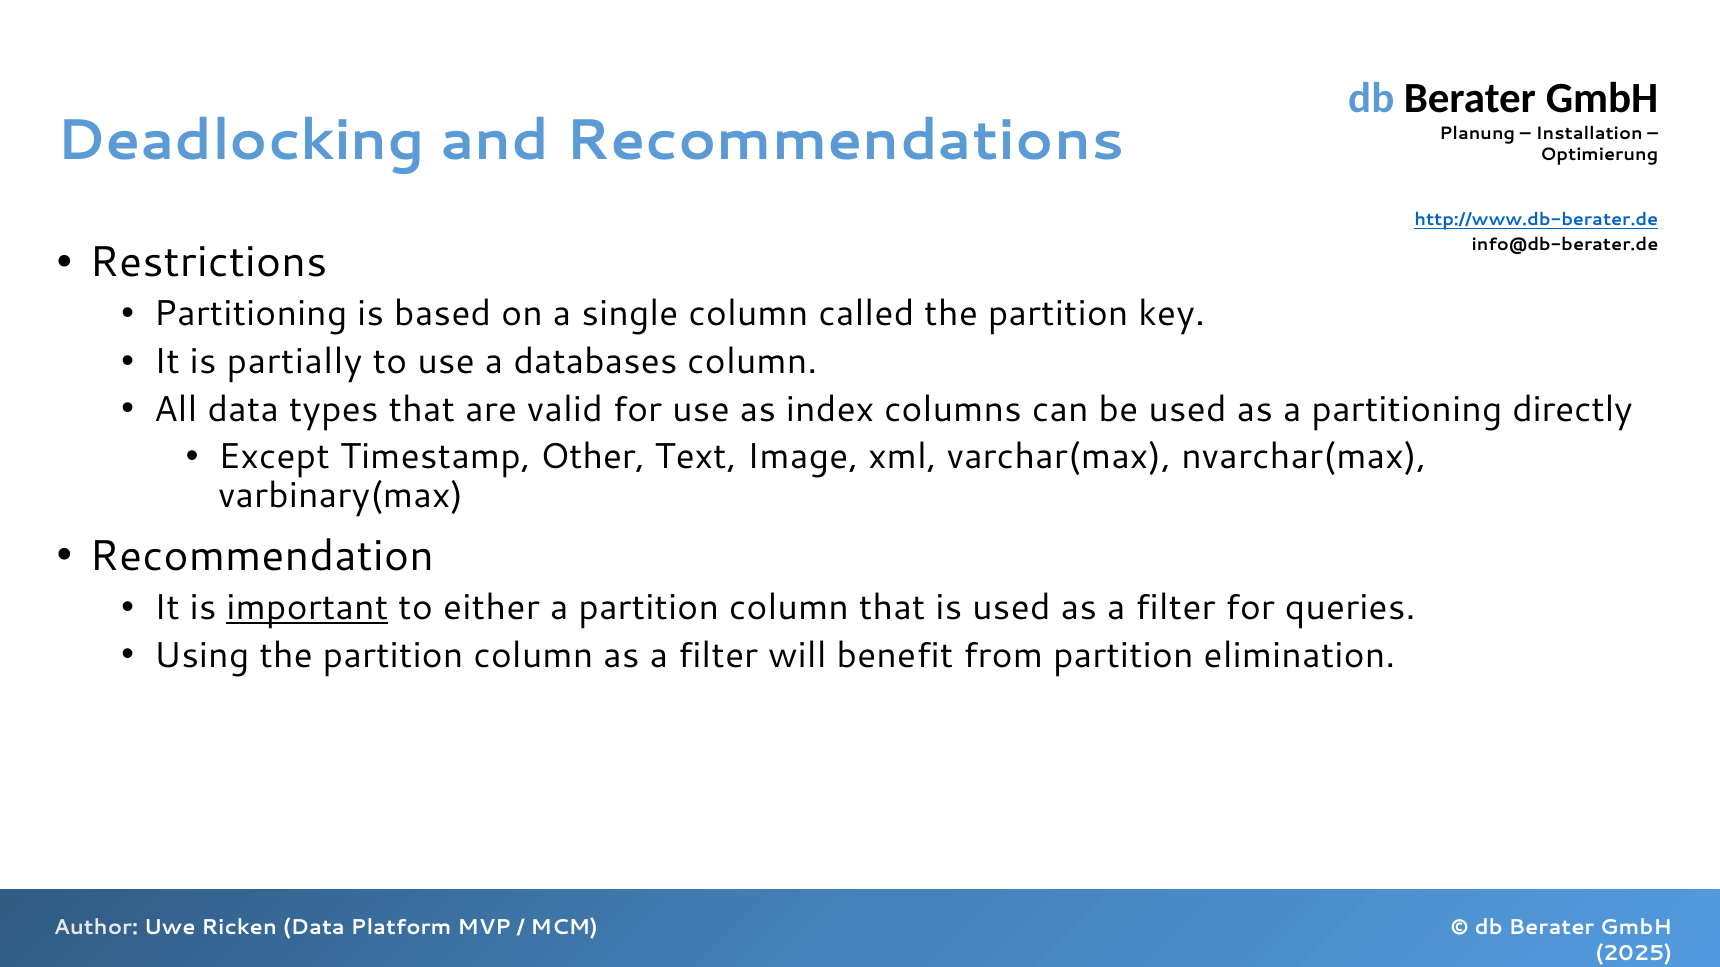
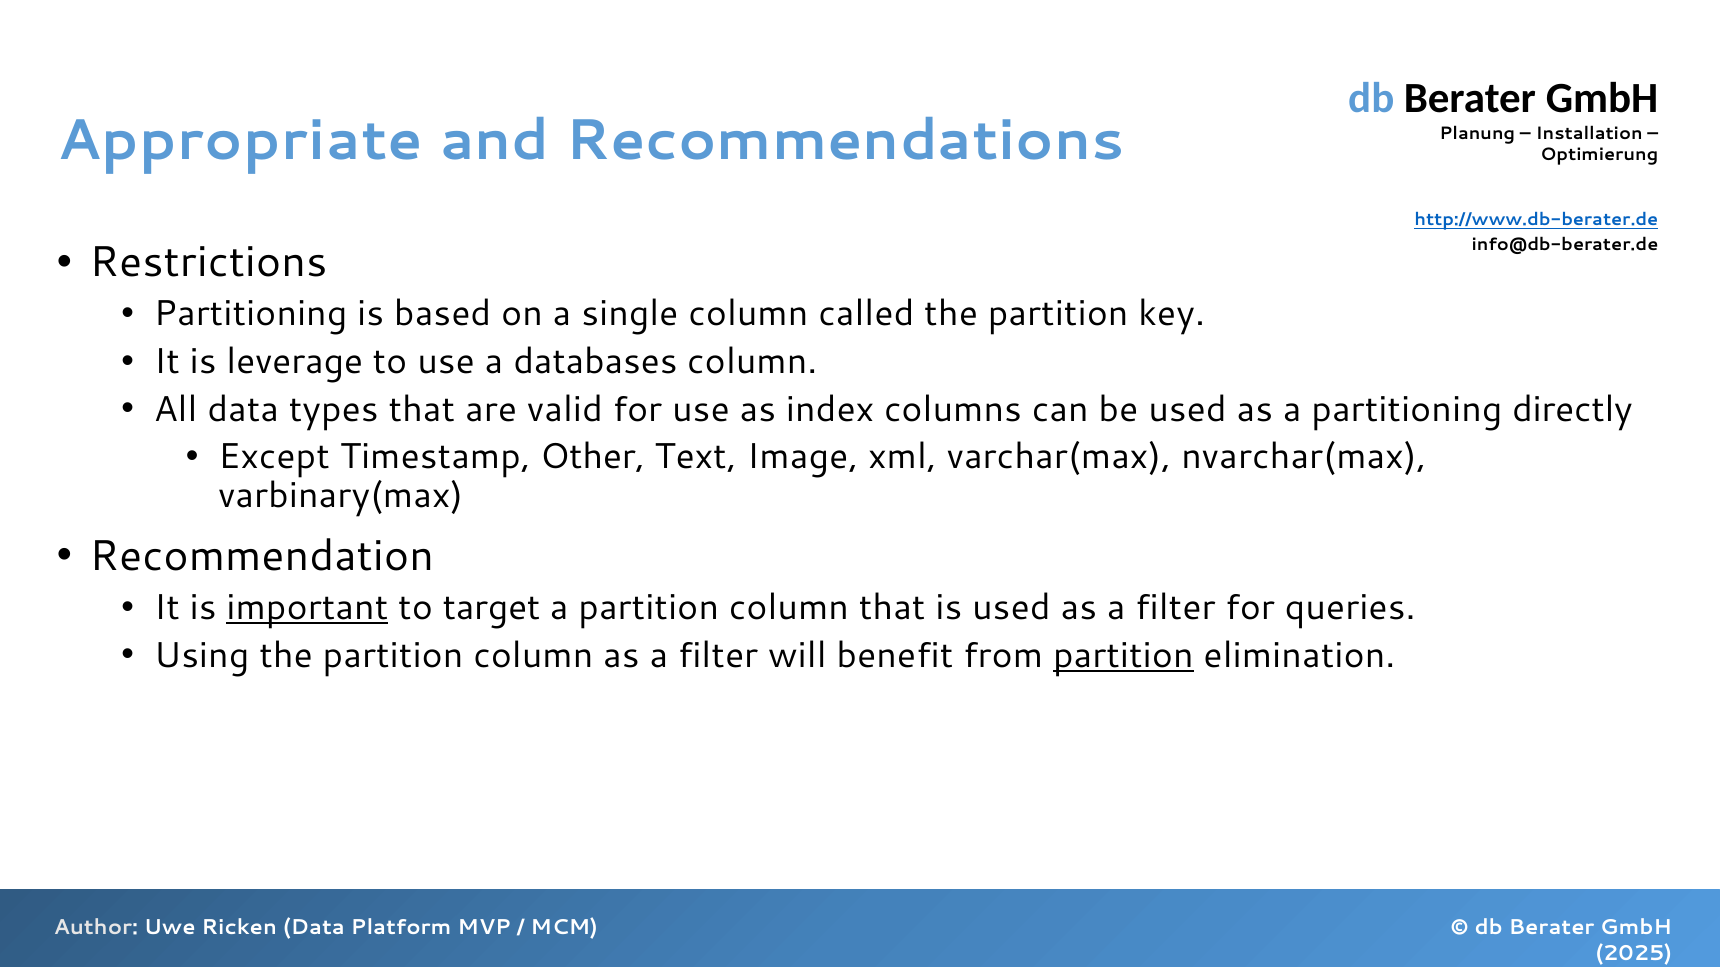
Deadlocking: Deadlocking -> Appropriate (240, 141)
partially: partially -> leverage (295, 362)
either: either -> target (492, 608)
partition underline: none -> present (1123, 656)
